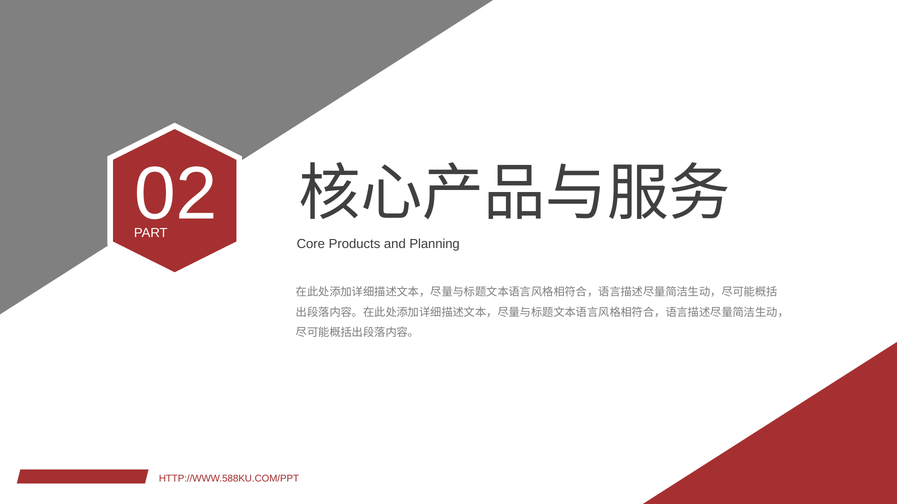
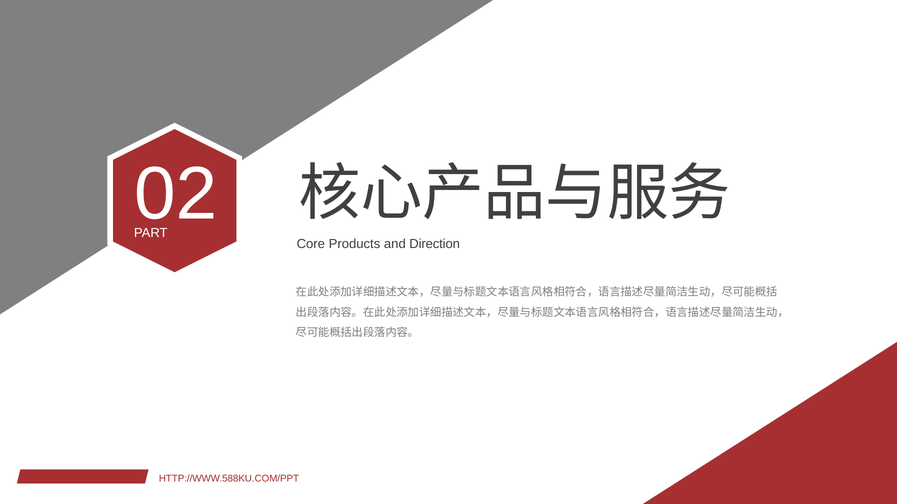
Planning: Planning -> Direction (435, 244)
